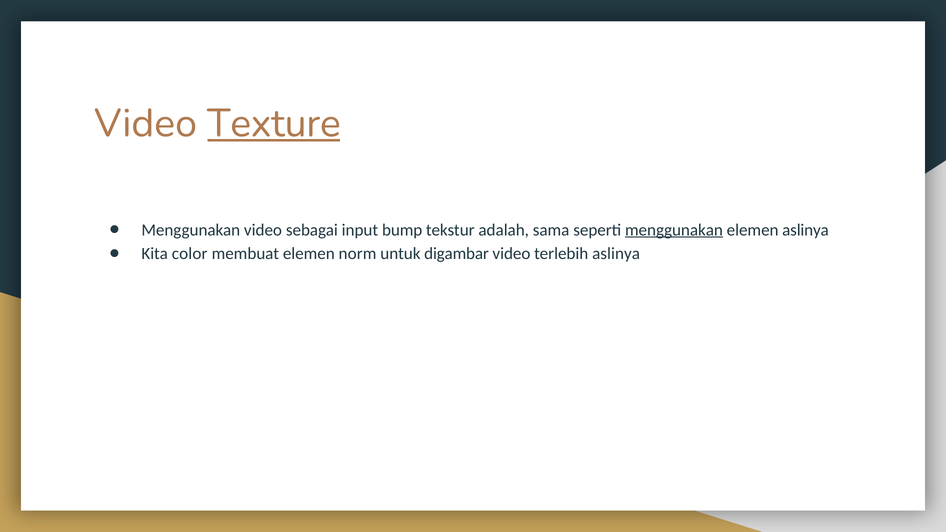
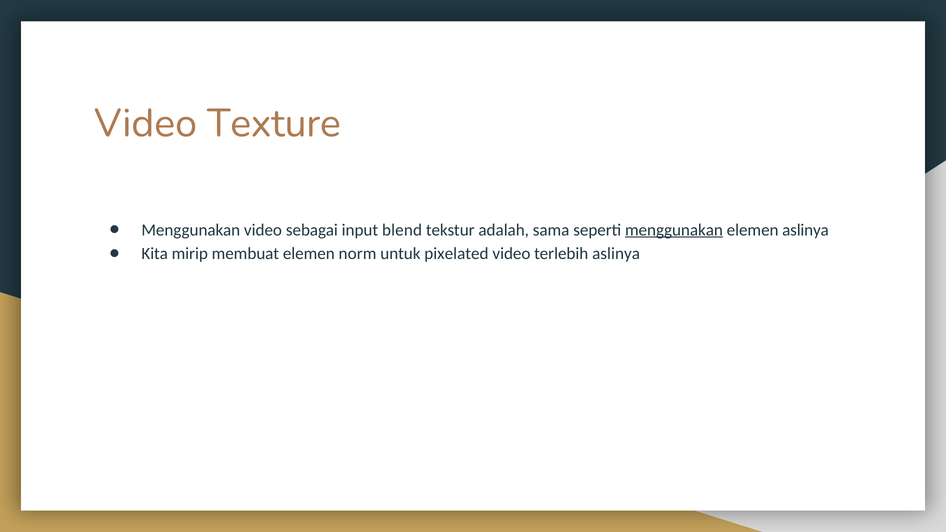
Texture underline: present -> none (274, 123)
bump: bump -> blend (402, 230)
color: color -> mirip (190, 254)
digambar: digambar -> pixelated (456, 254)
